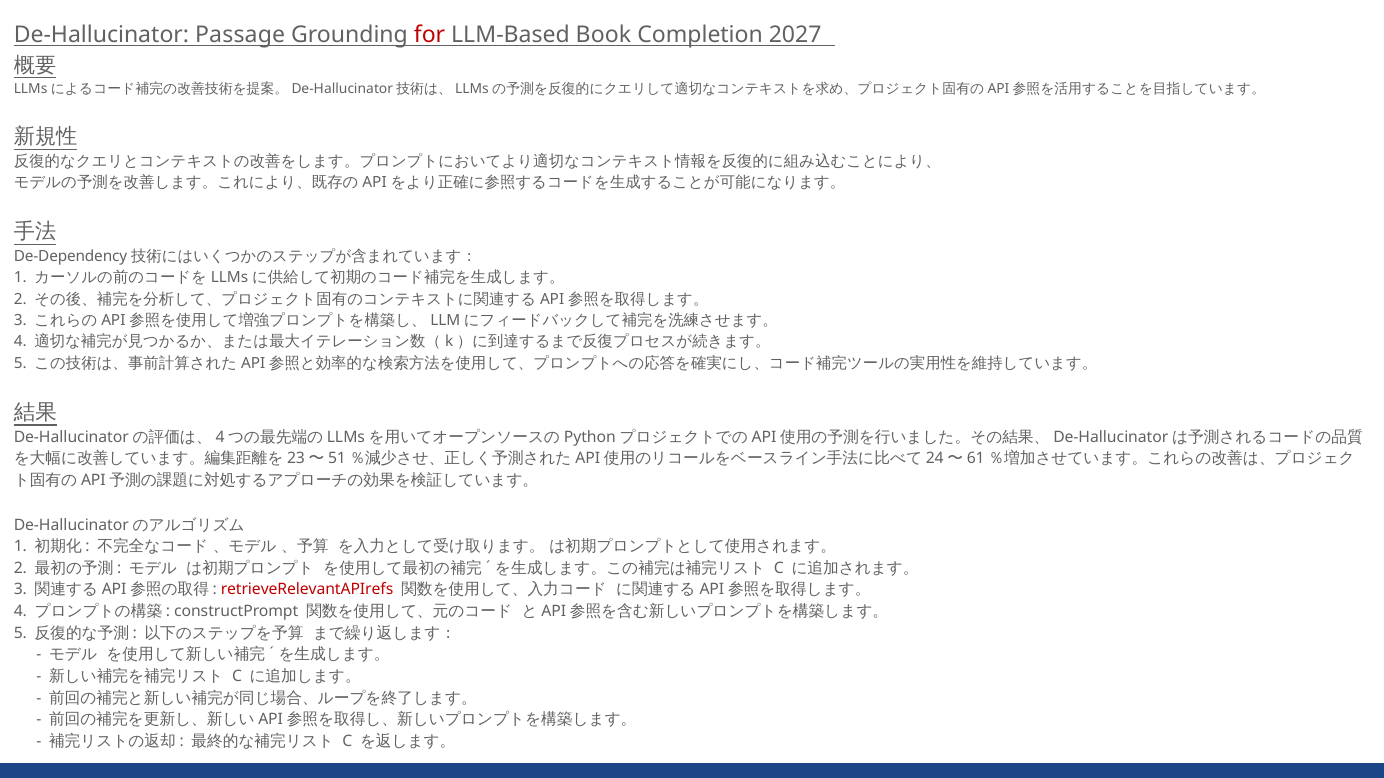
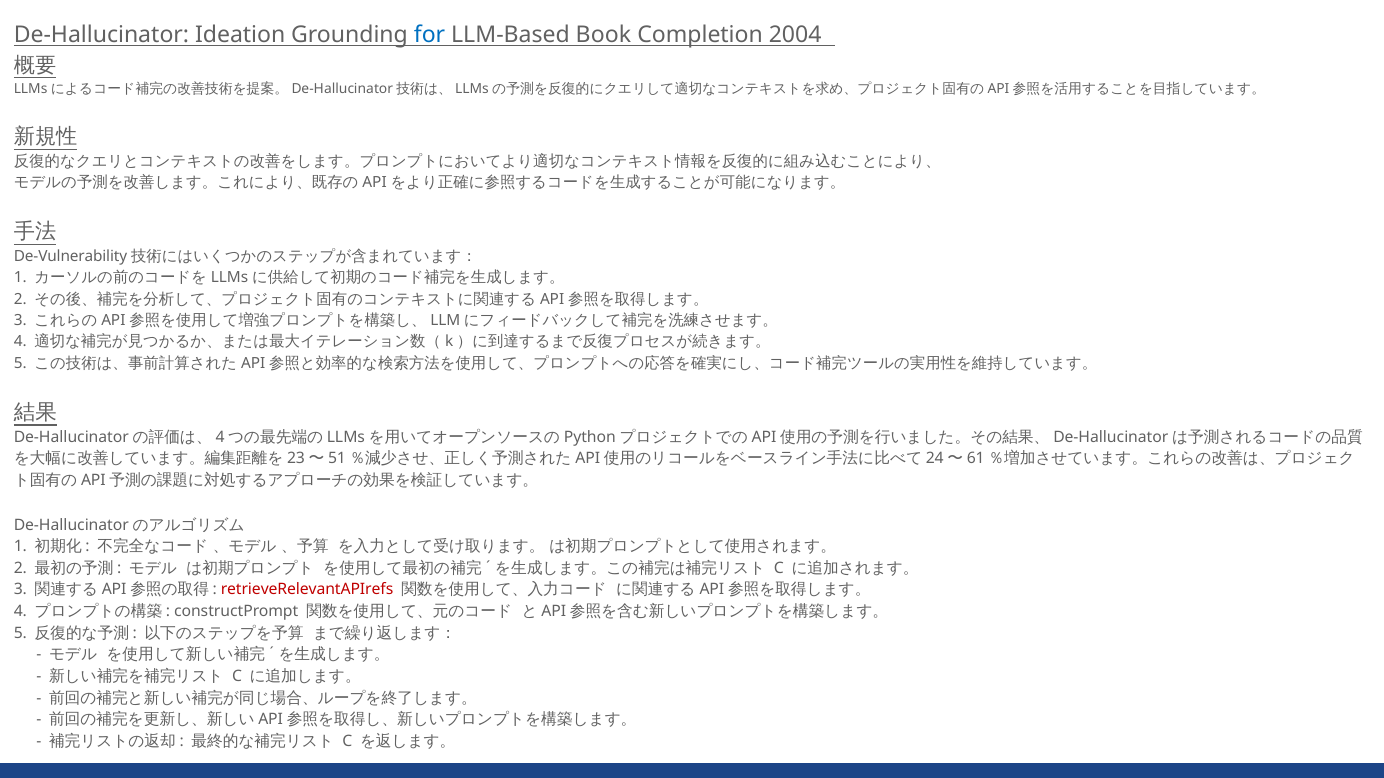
Passage: Passage -> Ideation (240, 35)
for colour: red -> blue (430, 35)
2027: 2027 -> 2004 (795, 35)
De-Dependency: De-Dependency -> De-Vulnerability (70, 256)
